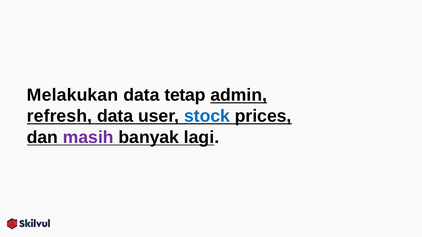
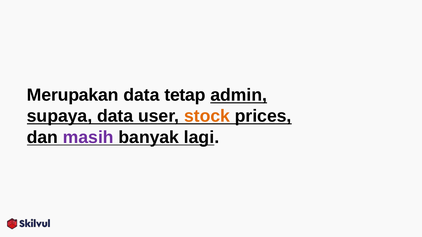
Melakukan: Melakukan -> Merupakan (73, 95)
refresh: refresh -> supaya (60, 116)
stock colour: blue -> orange (207, 116)
